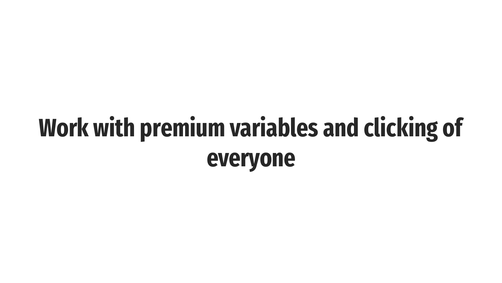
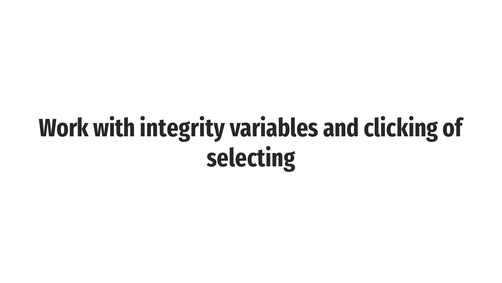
premium: premium -> integrity (182, 128)
everyone: everyone -> selecting (251, 158)
